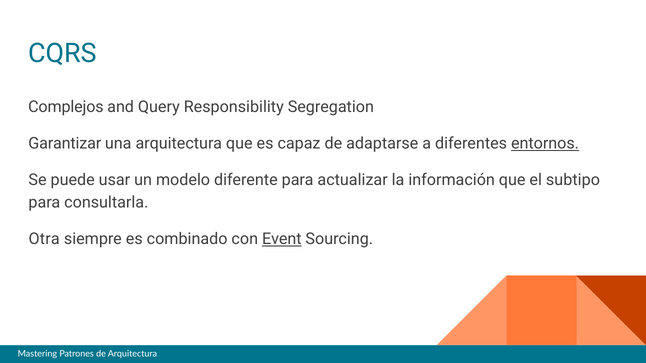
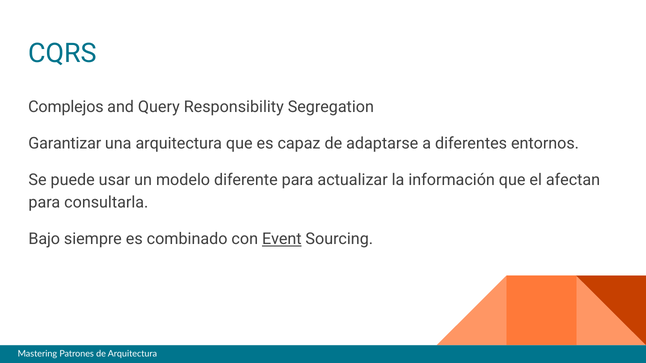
entornos underline: present -> none (545, 144)
subtipo: subtipo -> afectan (573, 180)
Otra: Otra -> Bajo (44, 239)
